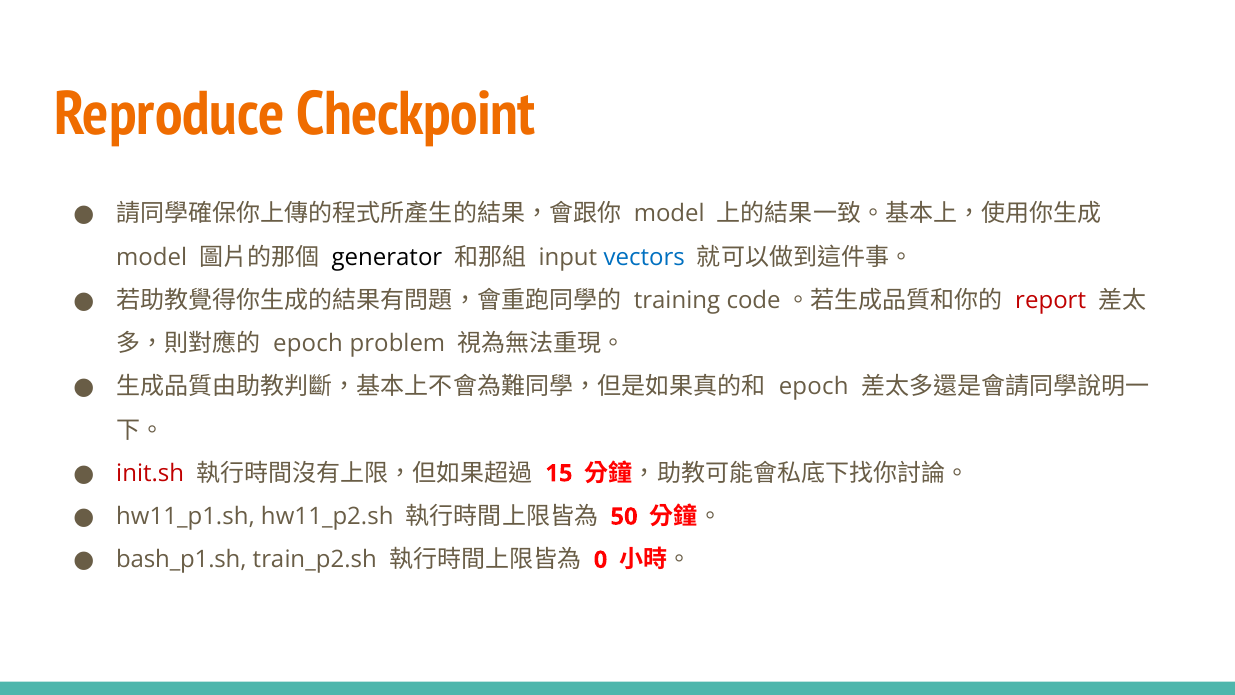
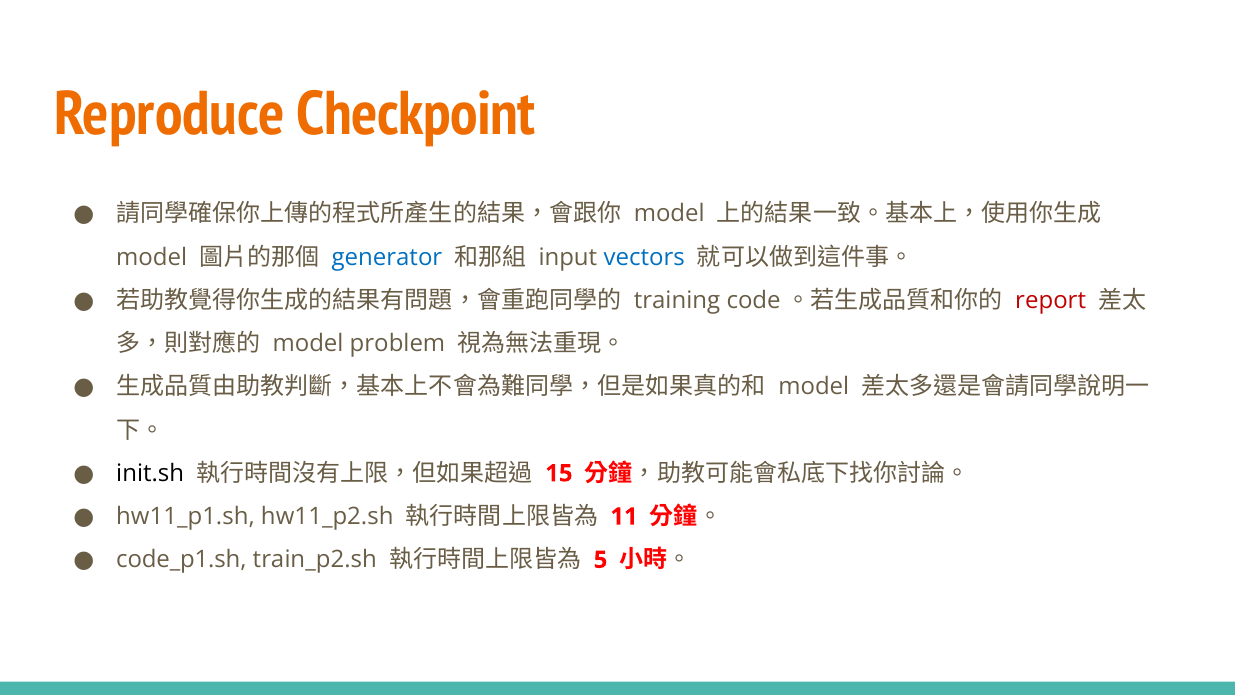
generator colour: black -> blue (387, 257)
epoch: epoch -> model (308, 344)
epoch: epoch -> model (814, 387)
init.sh colour: red -> black (150, 473)
50: 50 -> 11 (624, 516)
bash_p1.sh: bash_p1.sh -> code_p1.sh (181, 560)
0: 0 -> 5 (601, 560)
